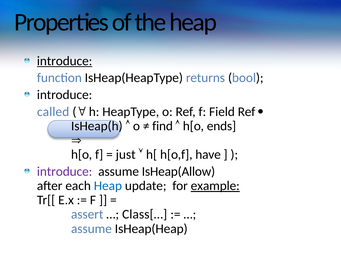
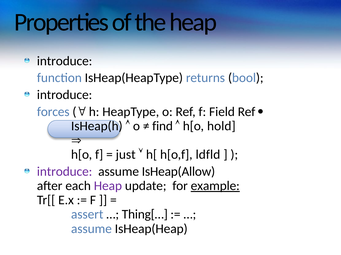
introduce underline: present -> none (65, 61)
called: called -> forces (53, 112)
ends: ends -> hold (221, 126)
have: have -> ldfld (208, 155)
Heap colour: blue -> purple (108, 186)
Class[…: Class[… -> Thing[… (145, 215)
